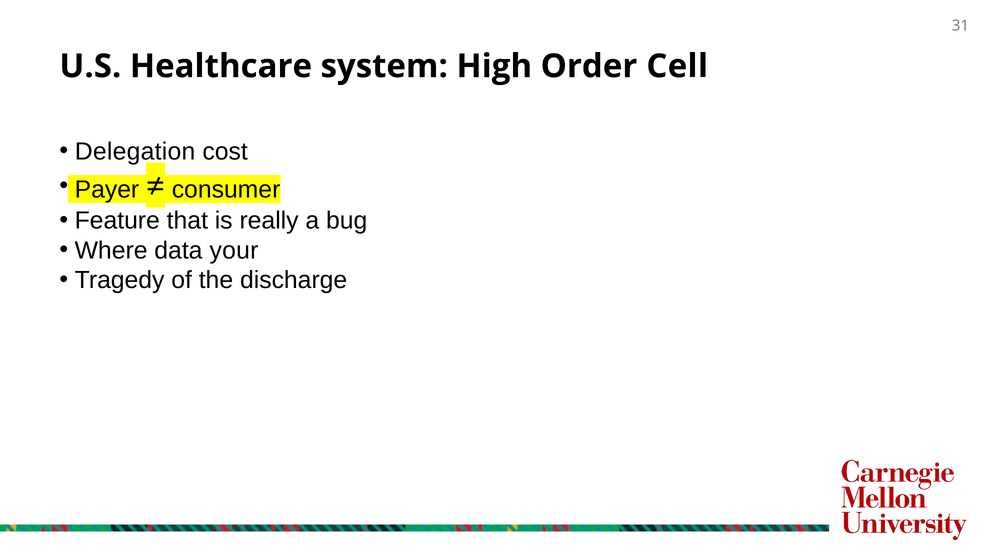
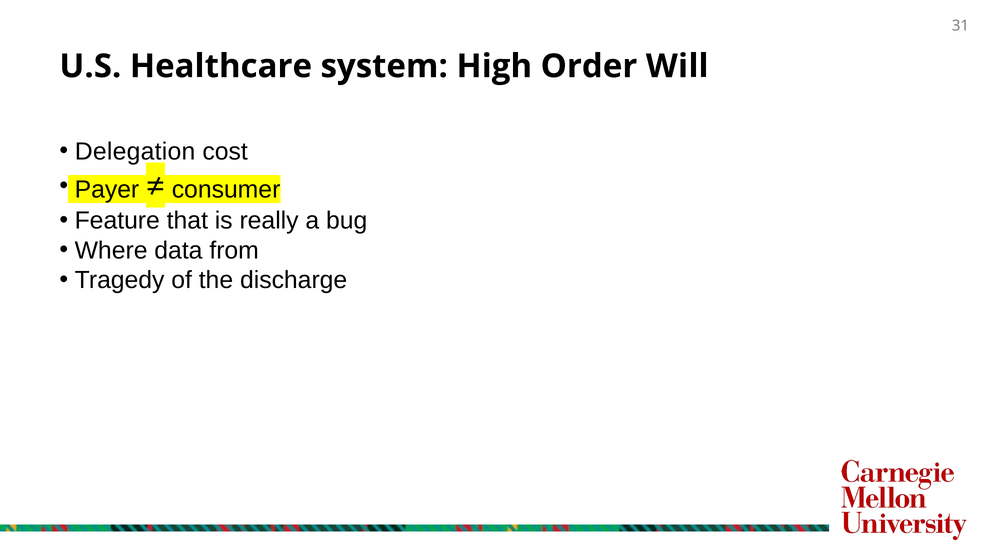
Cell: Cell -> Will (677, 66)
your: your -> from (234, 250)
